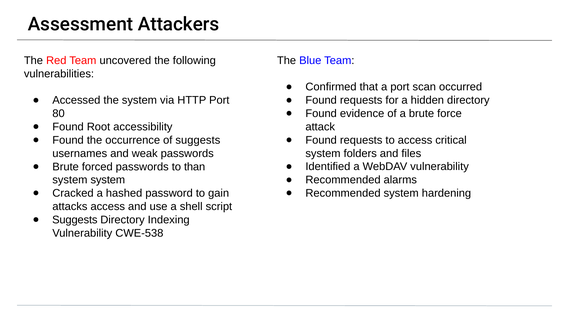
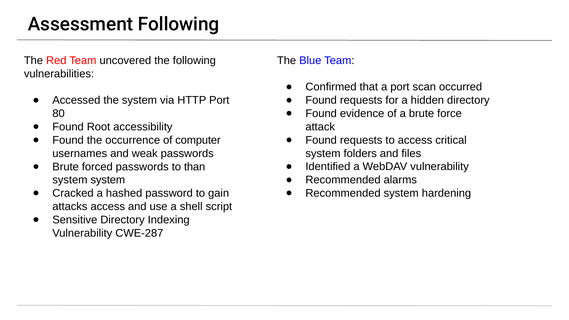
Assessment Attackers: Attackers -> Following (179, 24)
of suggests: suggests -> computer (198, 140)
Suggests: Suggests -> Sensitive (75, 220)
CWE-538: CWE-538 -> CWE-287 (139, 233)
